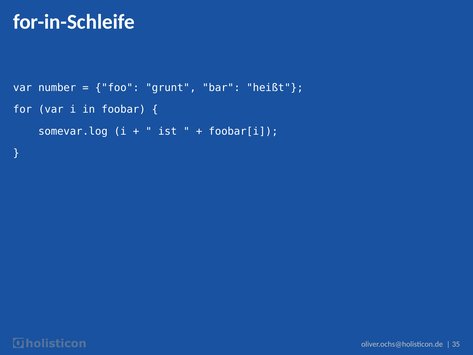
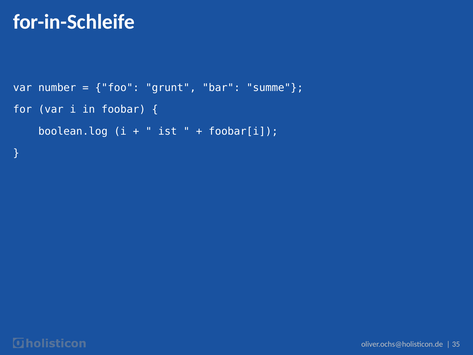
heißt: heißt -> summe (275, 88)
somevar.log: somevar.log -> boolean.log (73, 131)
